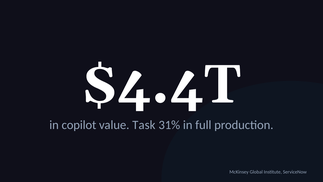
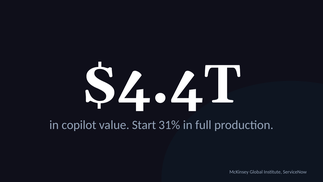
Task: Task -> Start (144, 125)
